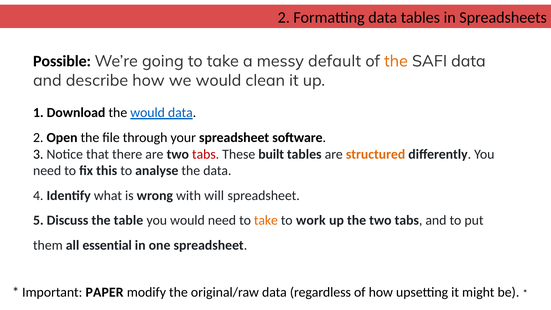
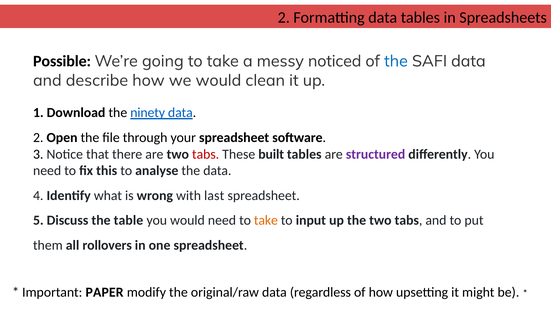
default: default -> noticed (335, 61)
the colour: orange -> blue (396, 61)
the would: would -> ninety (148, 113)
structured colour: orange -> purple (376, 154)
will: will -> last (214, 196)
work: work -> input (311, 220)
essential: essential -> rollovers (107, 245)
